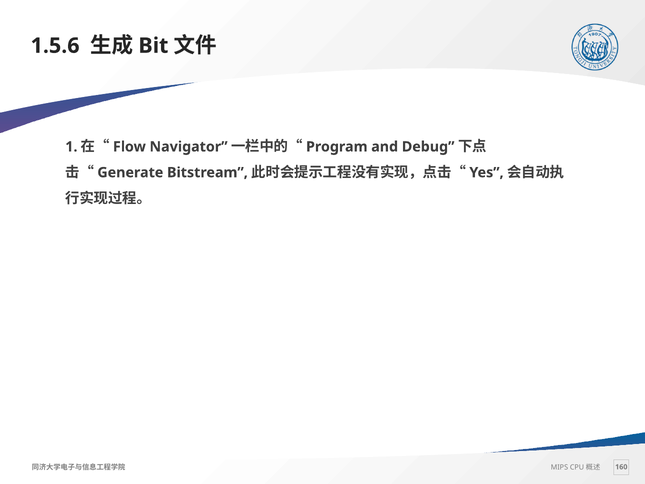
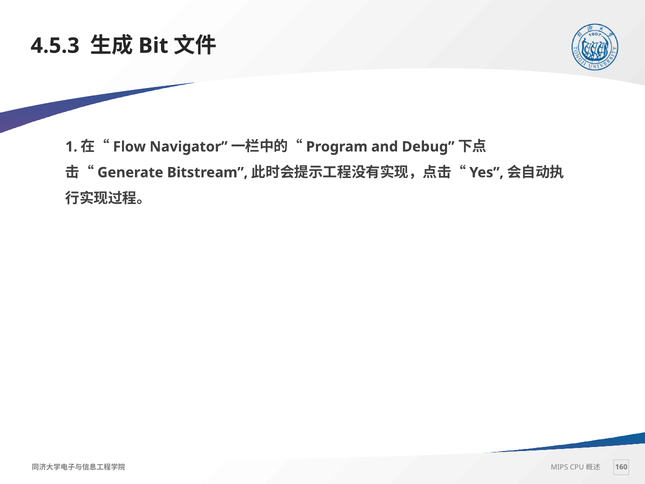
1.5.6: 1.5.6 -> 4.5.3 (55, 46)
